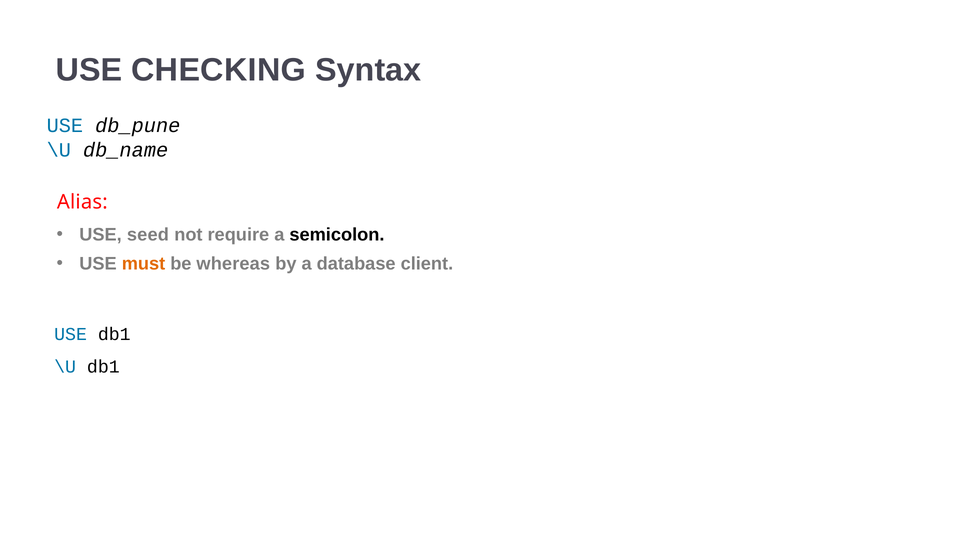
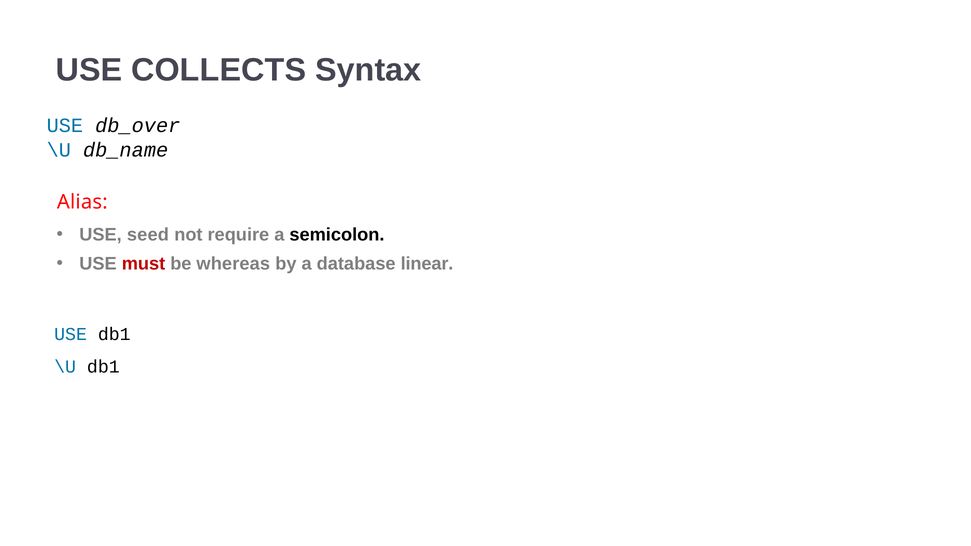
CHECKING: CHECKING -> COLLECTS (219, 70)
db_pune: db_pune -> db_over (138, 126)
must colour: orange -> red (144, 264)
client: client -> linear (427, 264)
